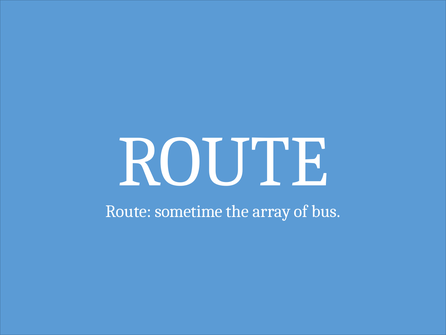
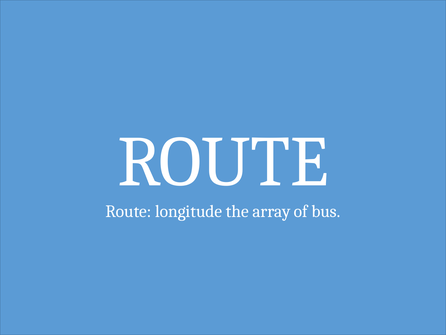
sometime: sometime -> longitude (189, 211)
